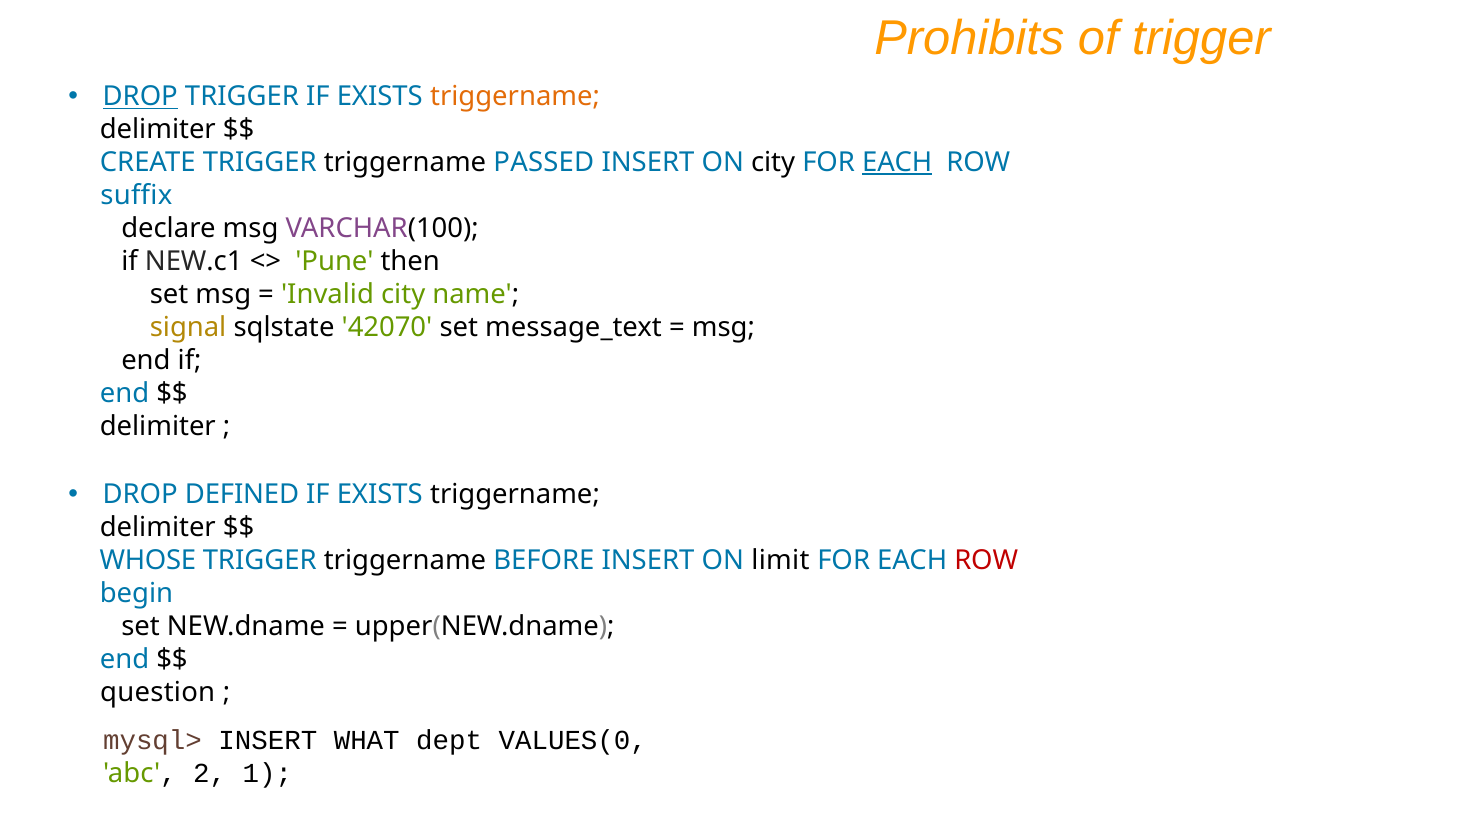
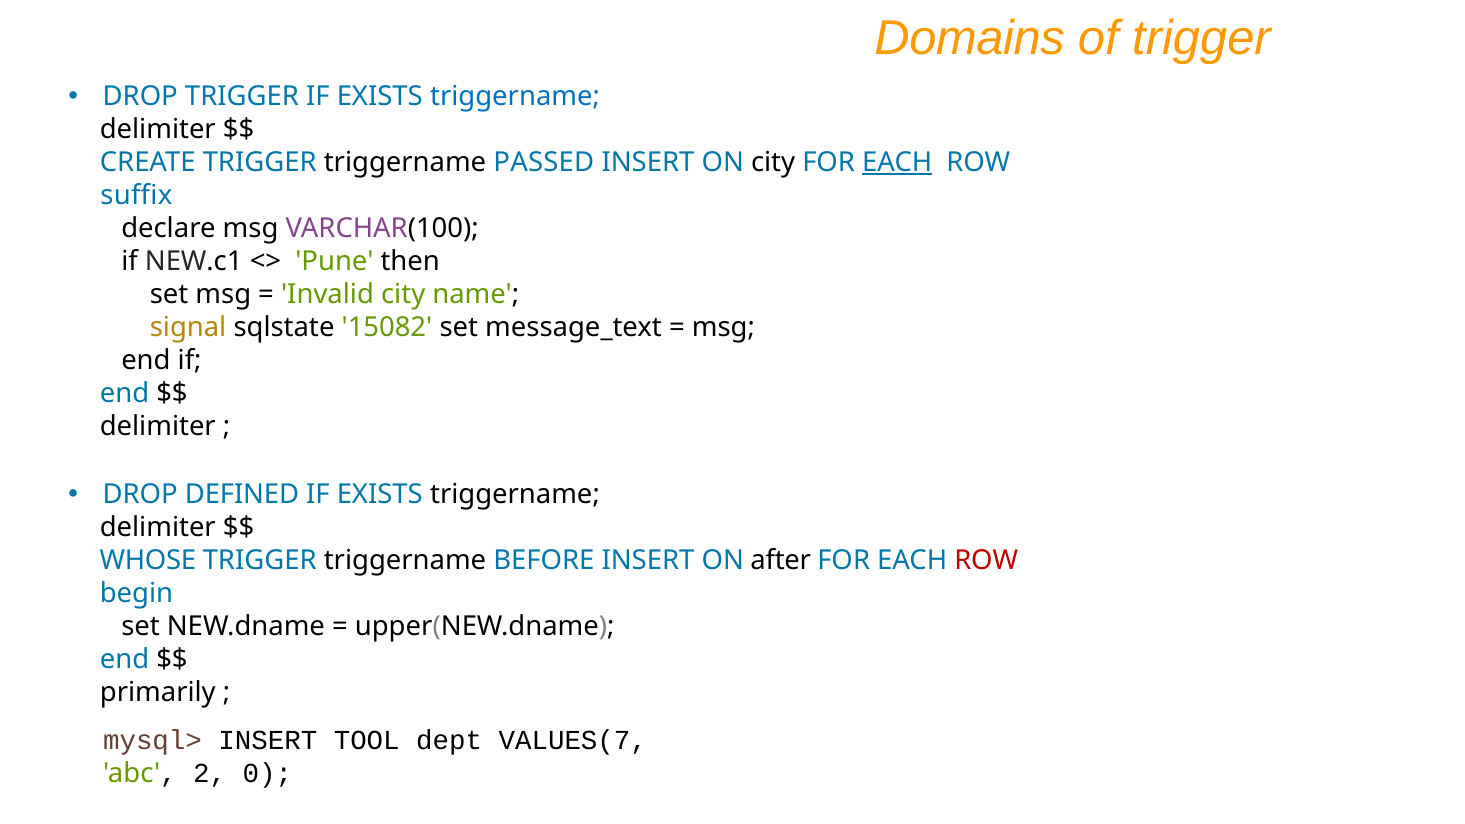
Prohibits: Prohibits -> Domains (970, 38)
DROP underline: present -> none (140, 97)
triggername colour: orange -> blue (515, 97)
42070: 42070 -> 15082 (387, 327)
limit: limit -> after (781, 561)
question: question -> primarily (158, 692)
WHAT: WHAT -> TOOL (367, 741)
VALUES(0: VALUES(0 -> VALUES(7 (573, 741)
1: 1 -> 0 (267, 774)
